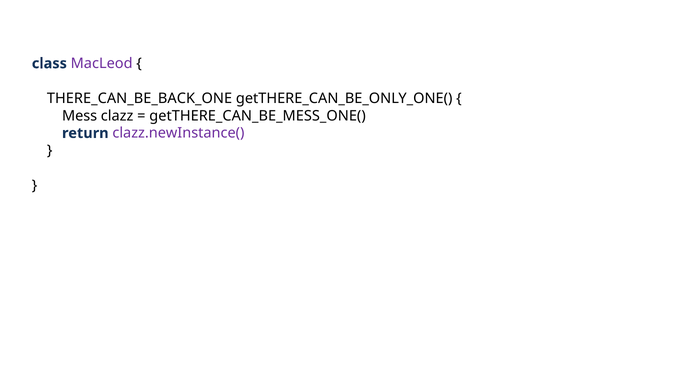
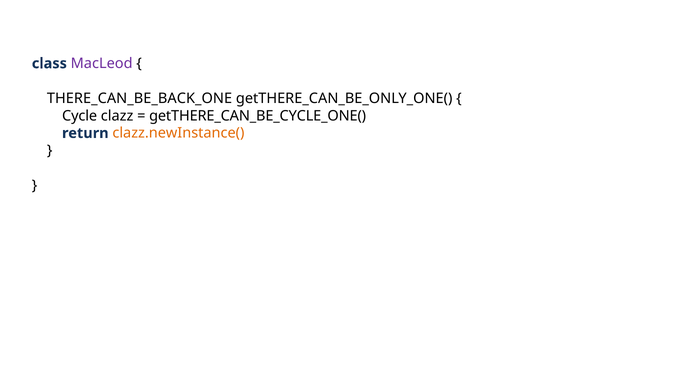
Mess: Mess -> Cycle (80, 116)
getTHERE_CAN_BE_MESS_ONE(: getTHERE_CAN_BE_MESS_ONE( -> getTHERE_CAN_BE_CYCLE_ONE( (258, 116)
clazz.newInstance( colour: purple -> orange (178, 133)
